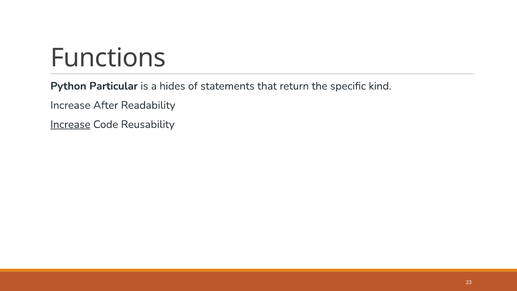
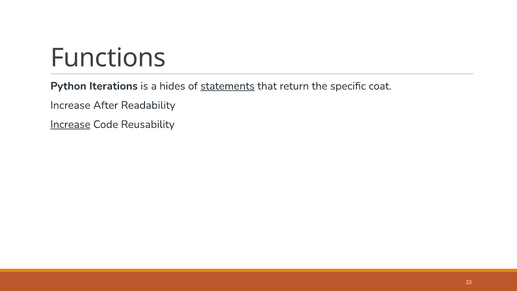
Particular: Particular -> Iterations (114, 86)
statements underline: none -> present (228, 86)
kind: kind -> coat (380, 86)
